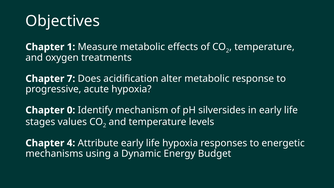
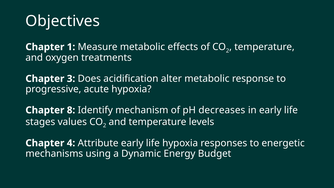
7: 7 -> 3 (71, 79)
0: 0 -> 8 (71, 110)
silversides: silversides -> decreases (222, 110)
